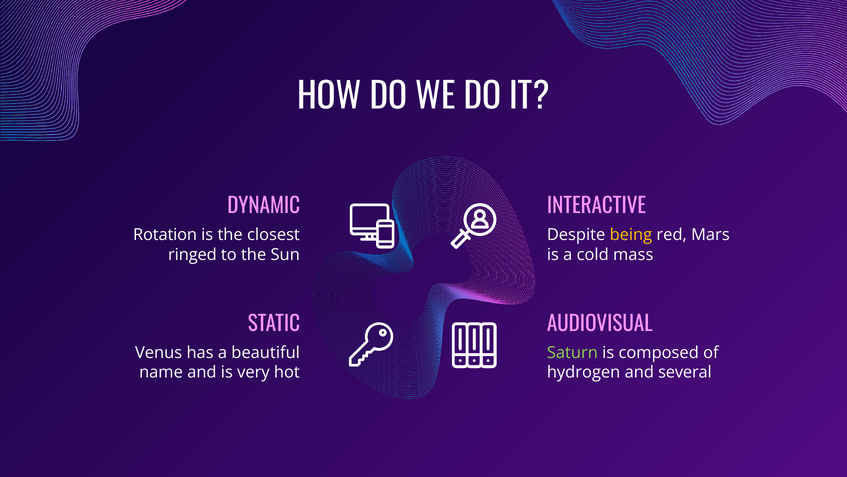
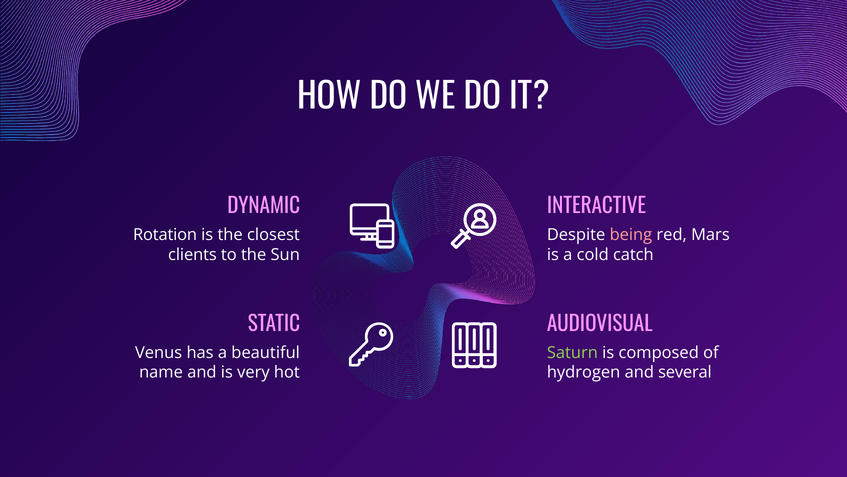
being colour: yellow -> pink (631, 235)
ringed: ringed -> clients (192, 254)
mass: mass -> catch (633, 254)
